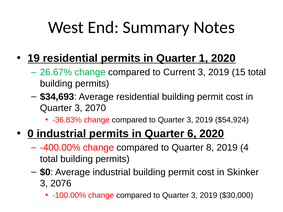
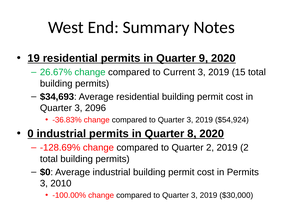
1: 1 -> 9 (204, 58)
2070: 2070 -> 2096 (95, 108)
6: 6 -> 8 (192, 134)
-400.00%: -400.00% -> -128.69% (60, 148)
Quarter 8: 8 -> 2 (210, 148)
2019 4: 4 -> 2 (244, 148)
in Skinker: Skinker -> Permits (243, 172)
2076: 2076 -> 2010 (61, 184)
